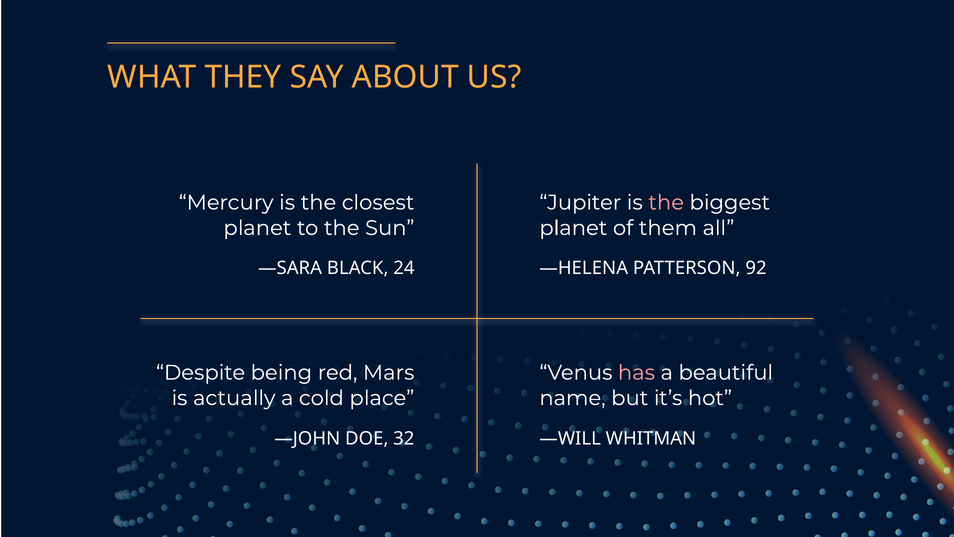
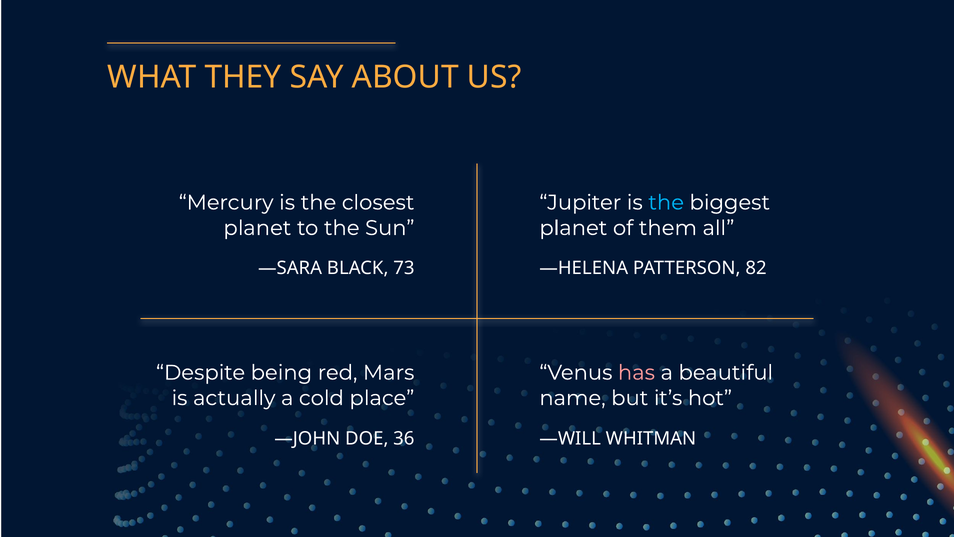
the colour: pink -> light blue (666, 202)
24: 24 -> 73 (404, 268)
92: 92 -> 82 (756, 268)
32: 32 -> 36 (404, 438)
